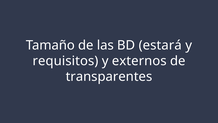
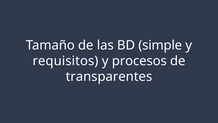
estará: estará -> simple (160, 45)
externos: externos -> procesos (139, 61)
